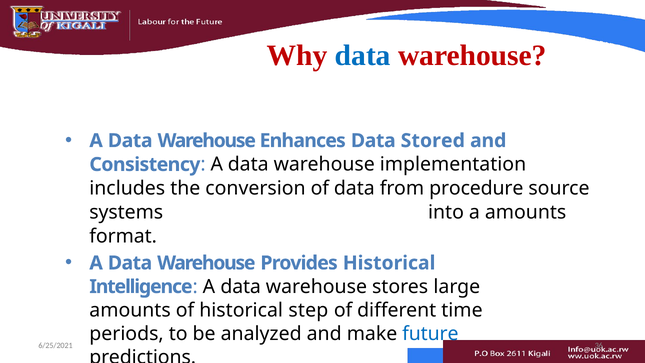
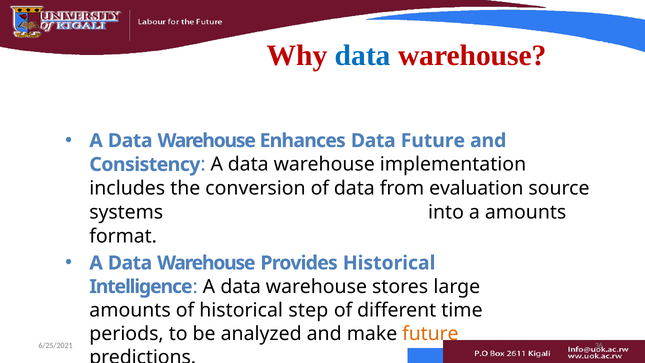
Data Stored: Stored -> Future (433, 141)
procedure: procedure -> evaluation (476, 188)
future colour: blue -> orange (430, 334)
